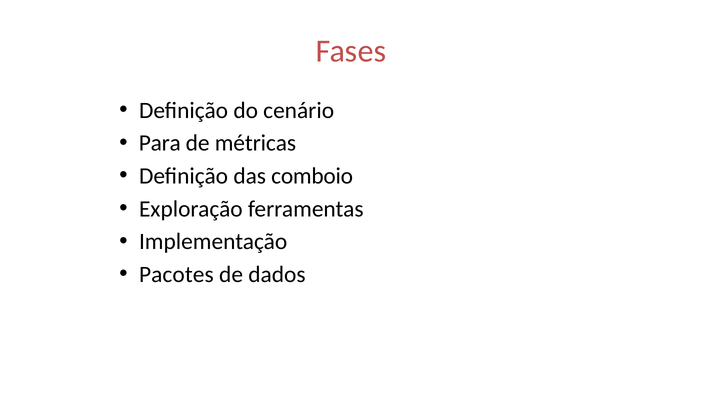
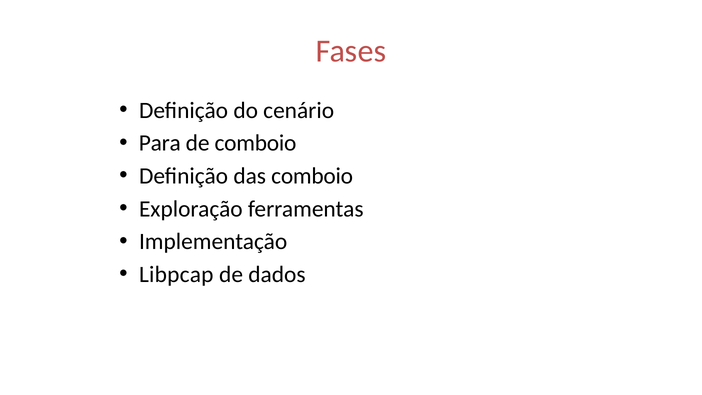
de métricas: métricas -> comboio (256, 143)
Pacotes: Pacotes -> Libpcap (176, 274)
